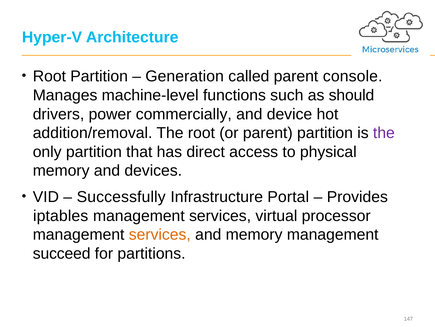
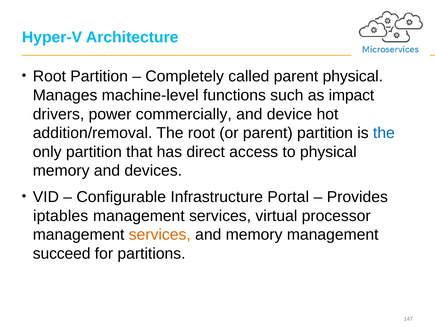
Generation: Generation -> Completely (185, 76)
parent console: console -> physical (353, 76)
should: should -> impact (351, 95)
the colour: purple -> blue (384, 133)
Successfully: Successfully -> Configurable (121, 196)
